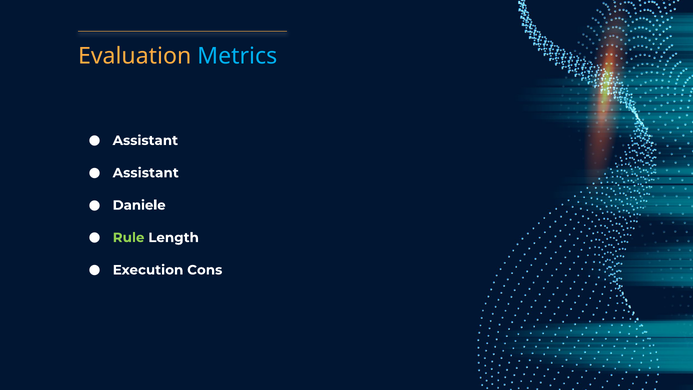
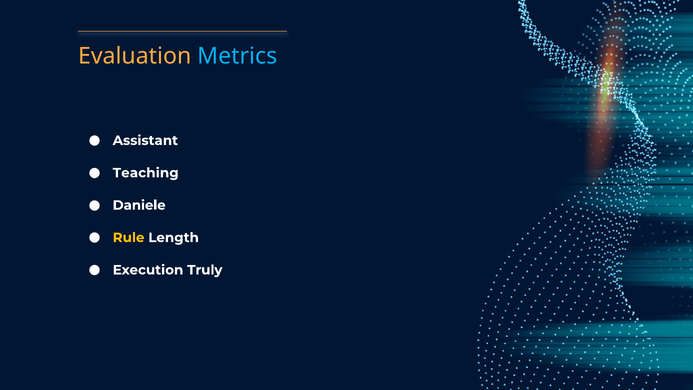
Assistant: Assistant -> Teaching (146, 173)
Rule colour: light green -> yellow (129, 238)
Cons: Cons -> Truly (205, 270)
